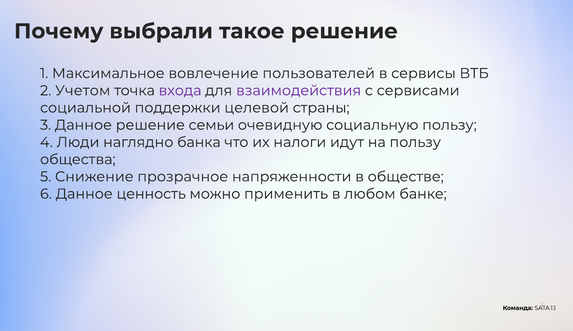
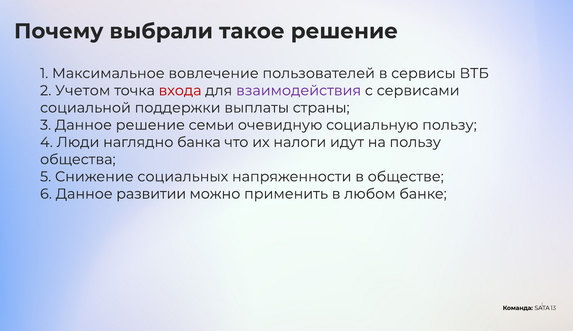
входа colour: purple -> red (180, 90)
целевой: целевой -> выплаты (257, 108)
прозрачное: прозрачное -> социальных (183, 177)
ценность: ценность -> развитии (151, 194)
